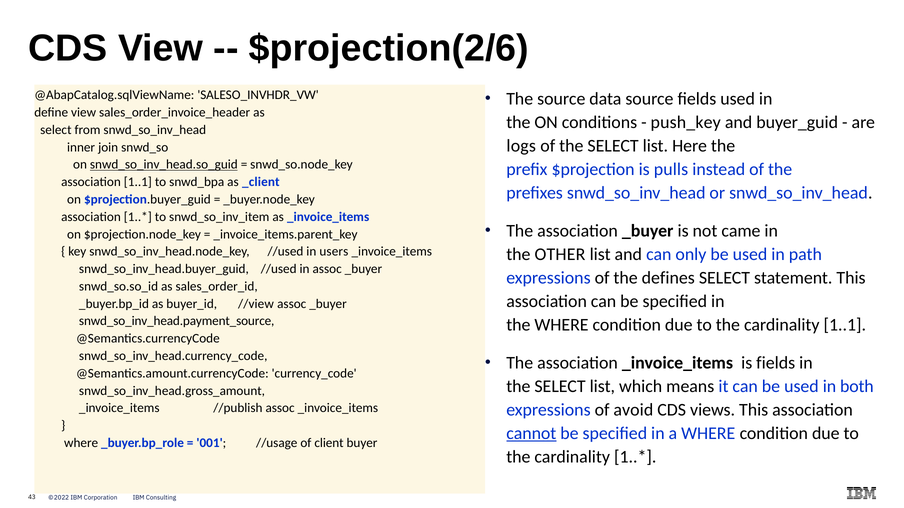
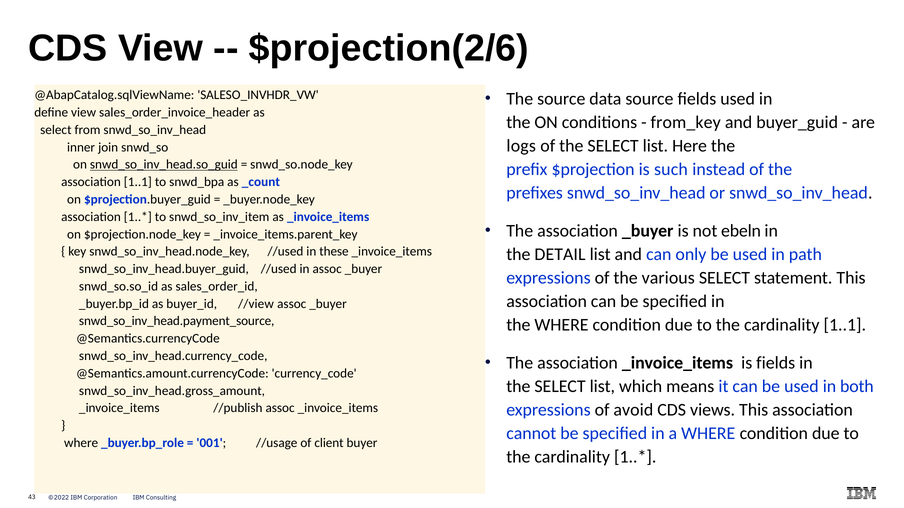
push_key: push_key -> from_key (686, 122)
pulls: pulls -> such (671, 170)
_client: _client -> _count (261, 182)
came: came -> ebeln (741, 231)
users: users -> these (334, 252)
OTHER: OTHER -> DETAIL (560, 255)
defines: defines -> various (668, 278)
cannot underline: present -> none (531, 434)
